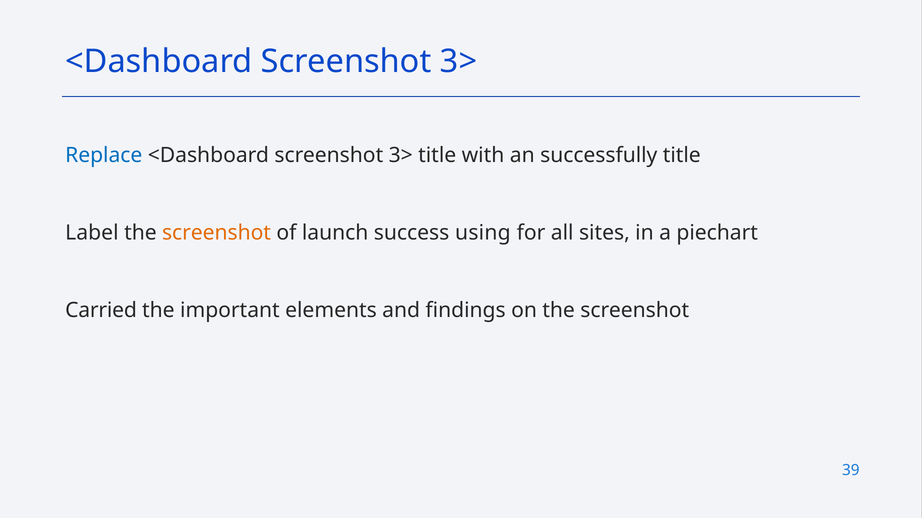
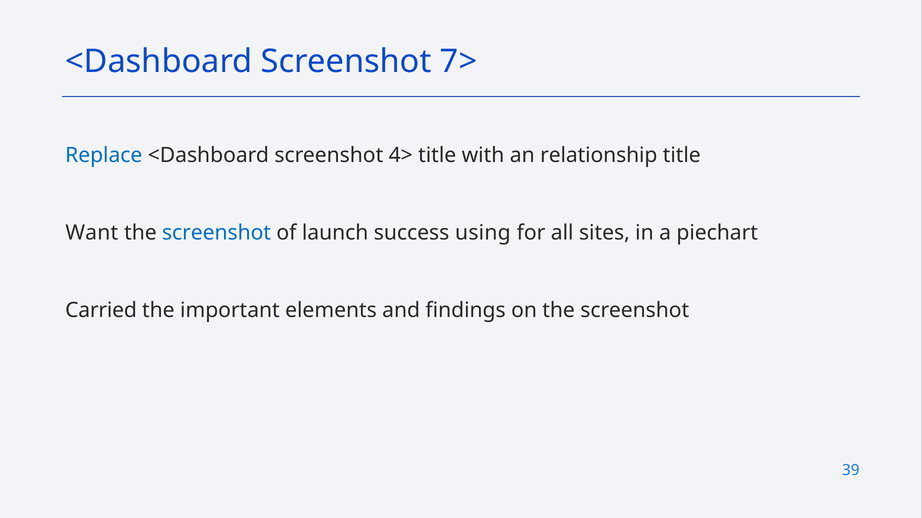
3>: 3> -> 7> (459, 62)
3>: 3> -> 4> (401, 156)
successfully: successfully -> relationship (599, 156)
Label: Label -> Want (92, 233)
screenshot colour: orange -> blue (217, 233)
